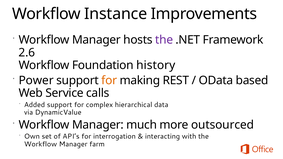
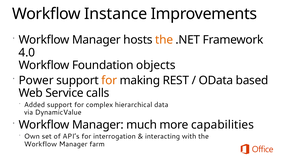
the colour: purple -> orange (164, 40)
2.6: 2.6 -> 4.0 (27, 53)
history: history -> objects (156, 65)
outsourced: outsourced -> capabilities (222, 125)
